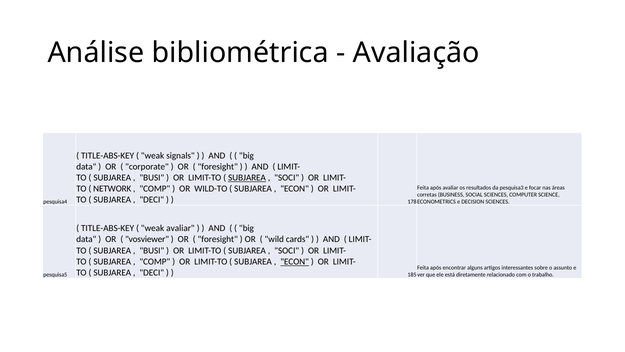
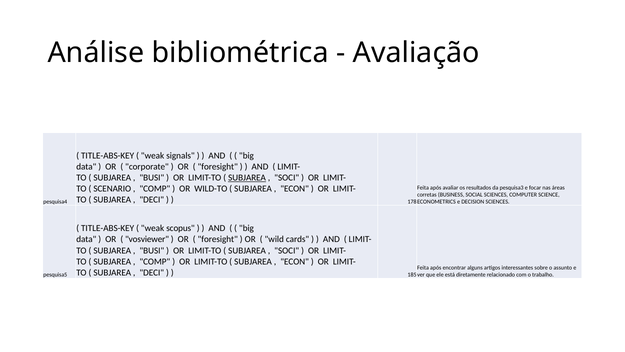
NETWORK: NETWORK -> SCENARIO (112, 189)
weak avaliar: avaliar -> scopus (181, 228)
ECON underline: present -> none (295, 261)
